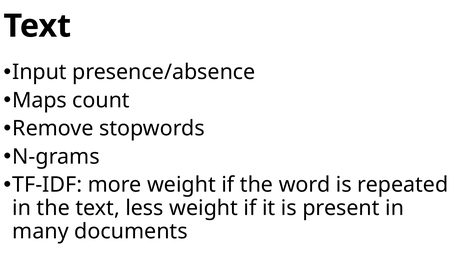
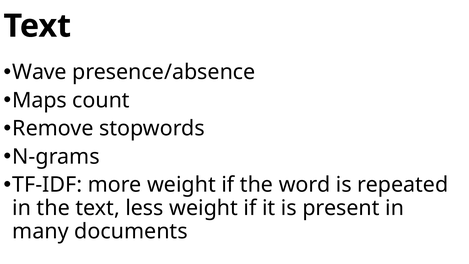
Input: Input -> Wave (40, 72)
